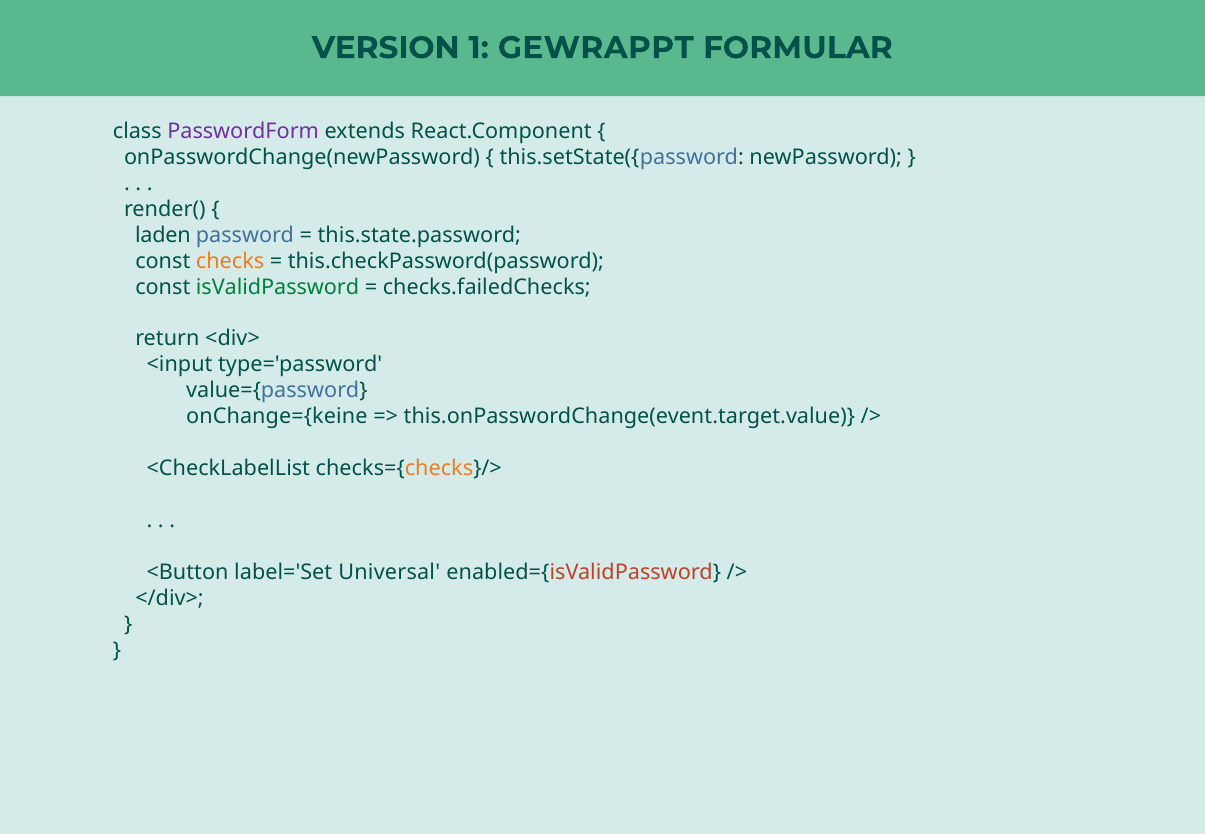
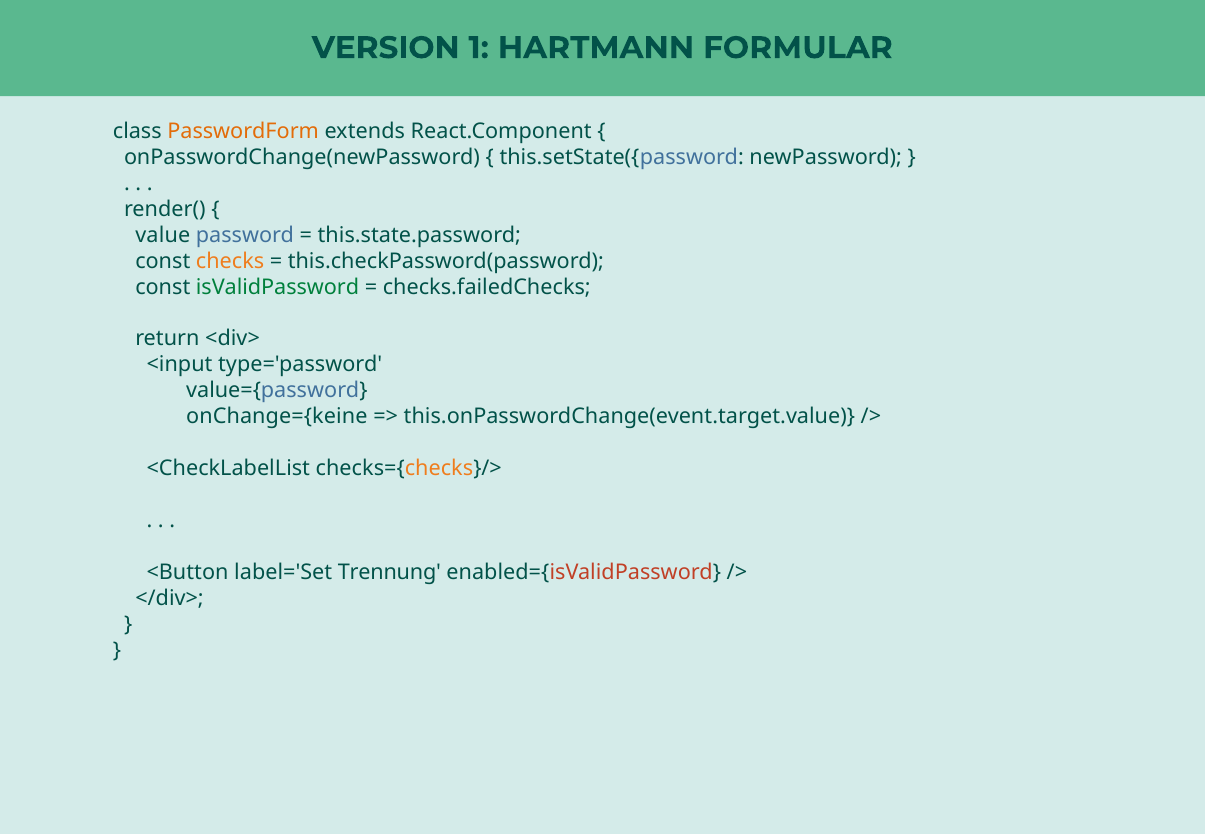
GEWRAPPT: GEWRAPPT -> HARTMANN (596, 48)
PasswordForm colour: purple -> orange (243, 131)
laden: laden -> value (163, 235)
Universal: Universal -> Trennung (389, 573)
